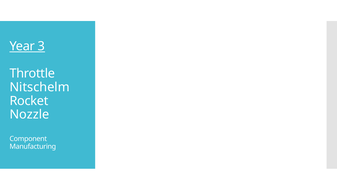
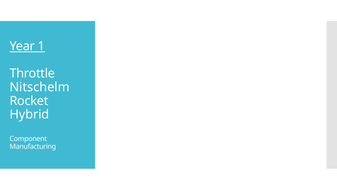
3: 3 -> 1 (41, 46)
Nozzle: Nozzle -> Hybrid (29, 114)
